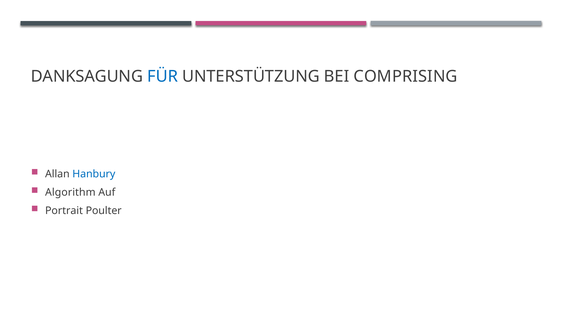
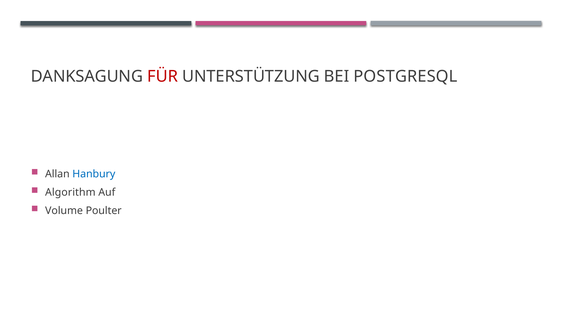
FÜR colour: blue -> red (163, 76)
COMPRISING: COMPRISING -> POSTGRESQL (406, 76)
Portrait: Portrait -> Volume (64, 211)
